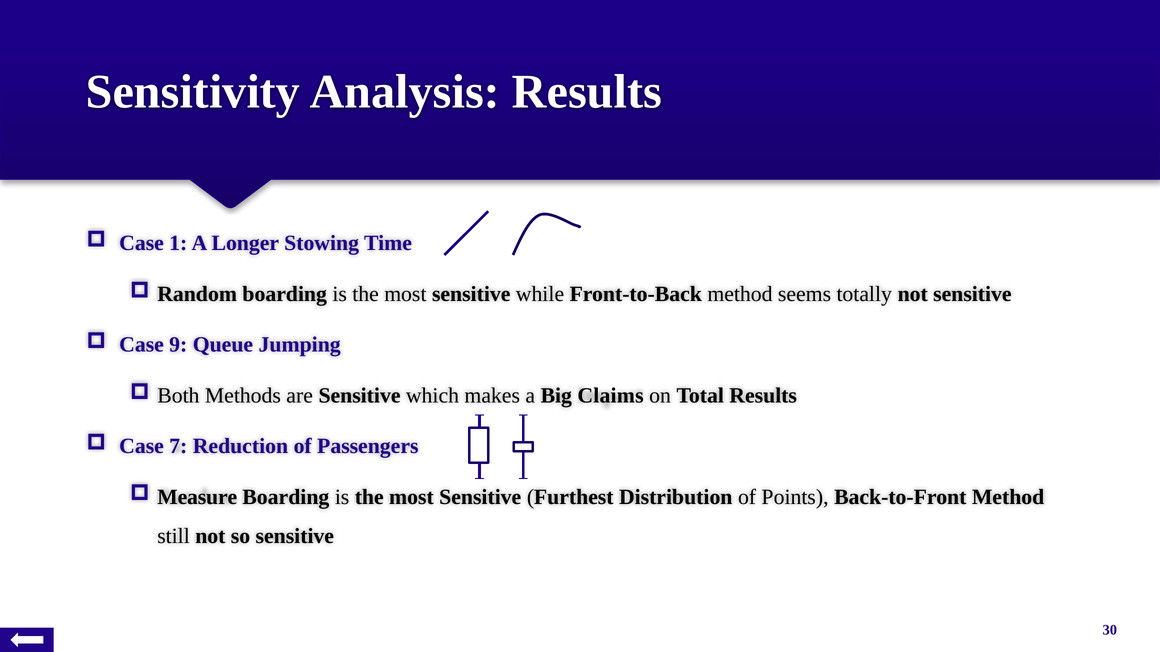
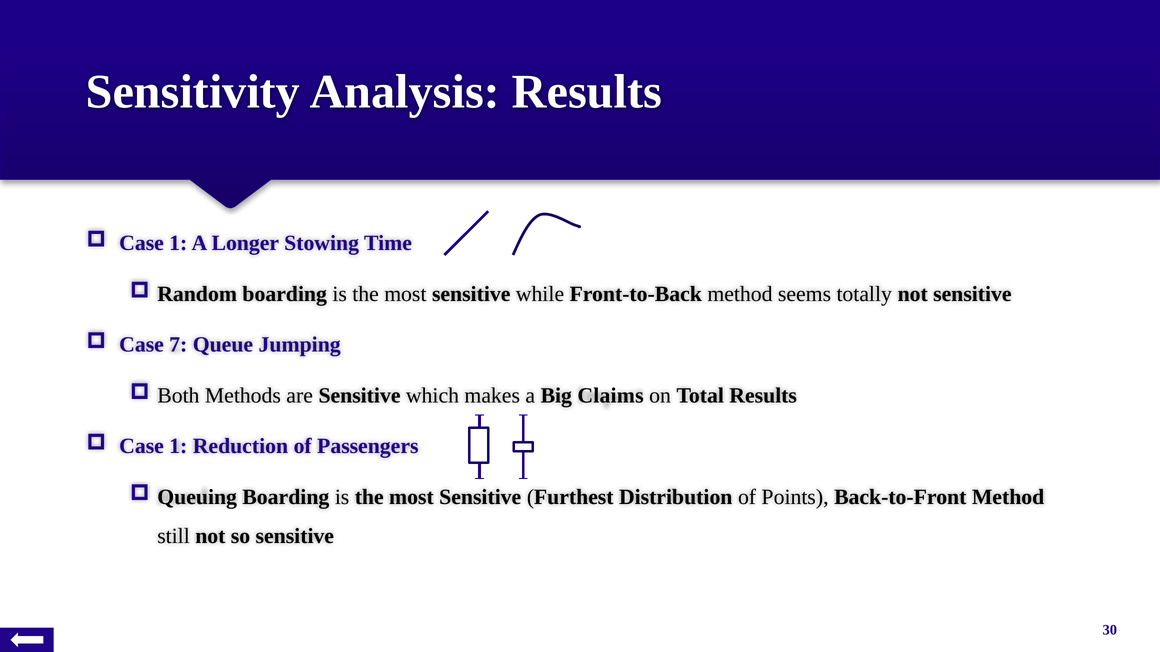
9: 9 -> 7 (178, 345)
7: 7 -> 1 (178, 446)
Measure: Measure -> Queuing (197, 497)
